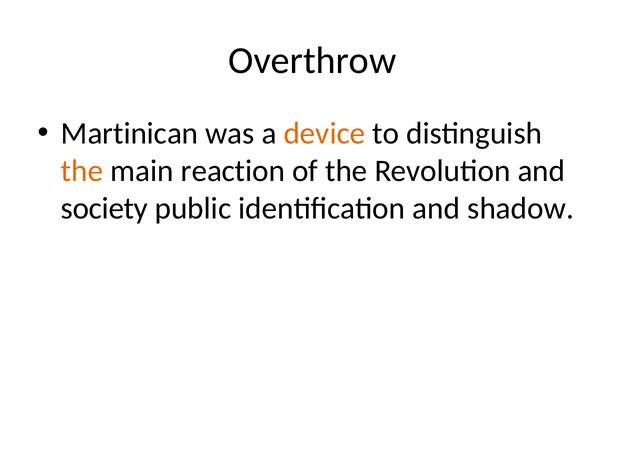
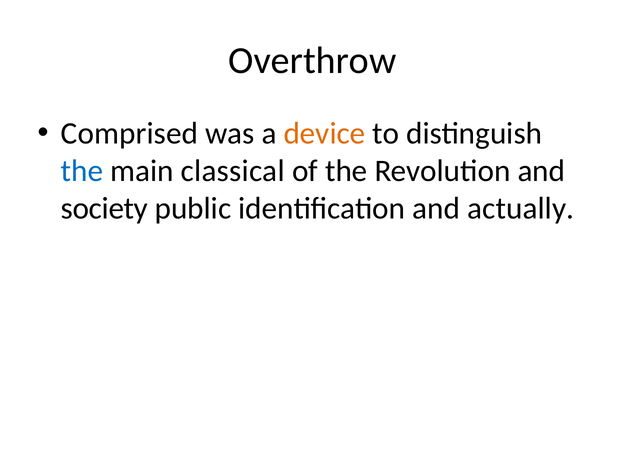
Martinican: Martinican -> Comprised (130, 133)
the colour: orange -> blue (82, 171)
reaction: reaction -> classical (233, 171)
shadow: shadow -> actually (521, 208)
